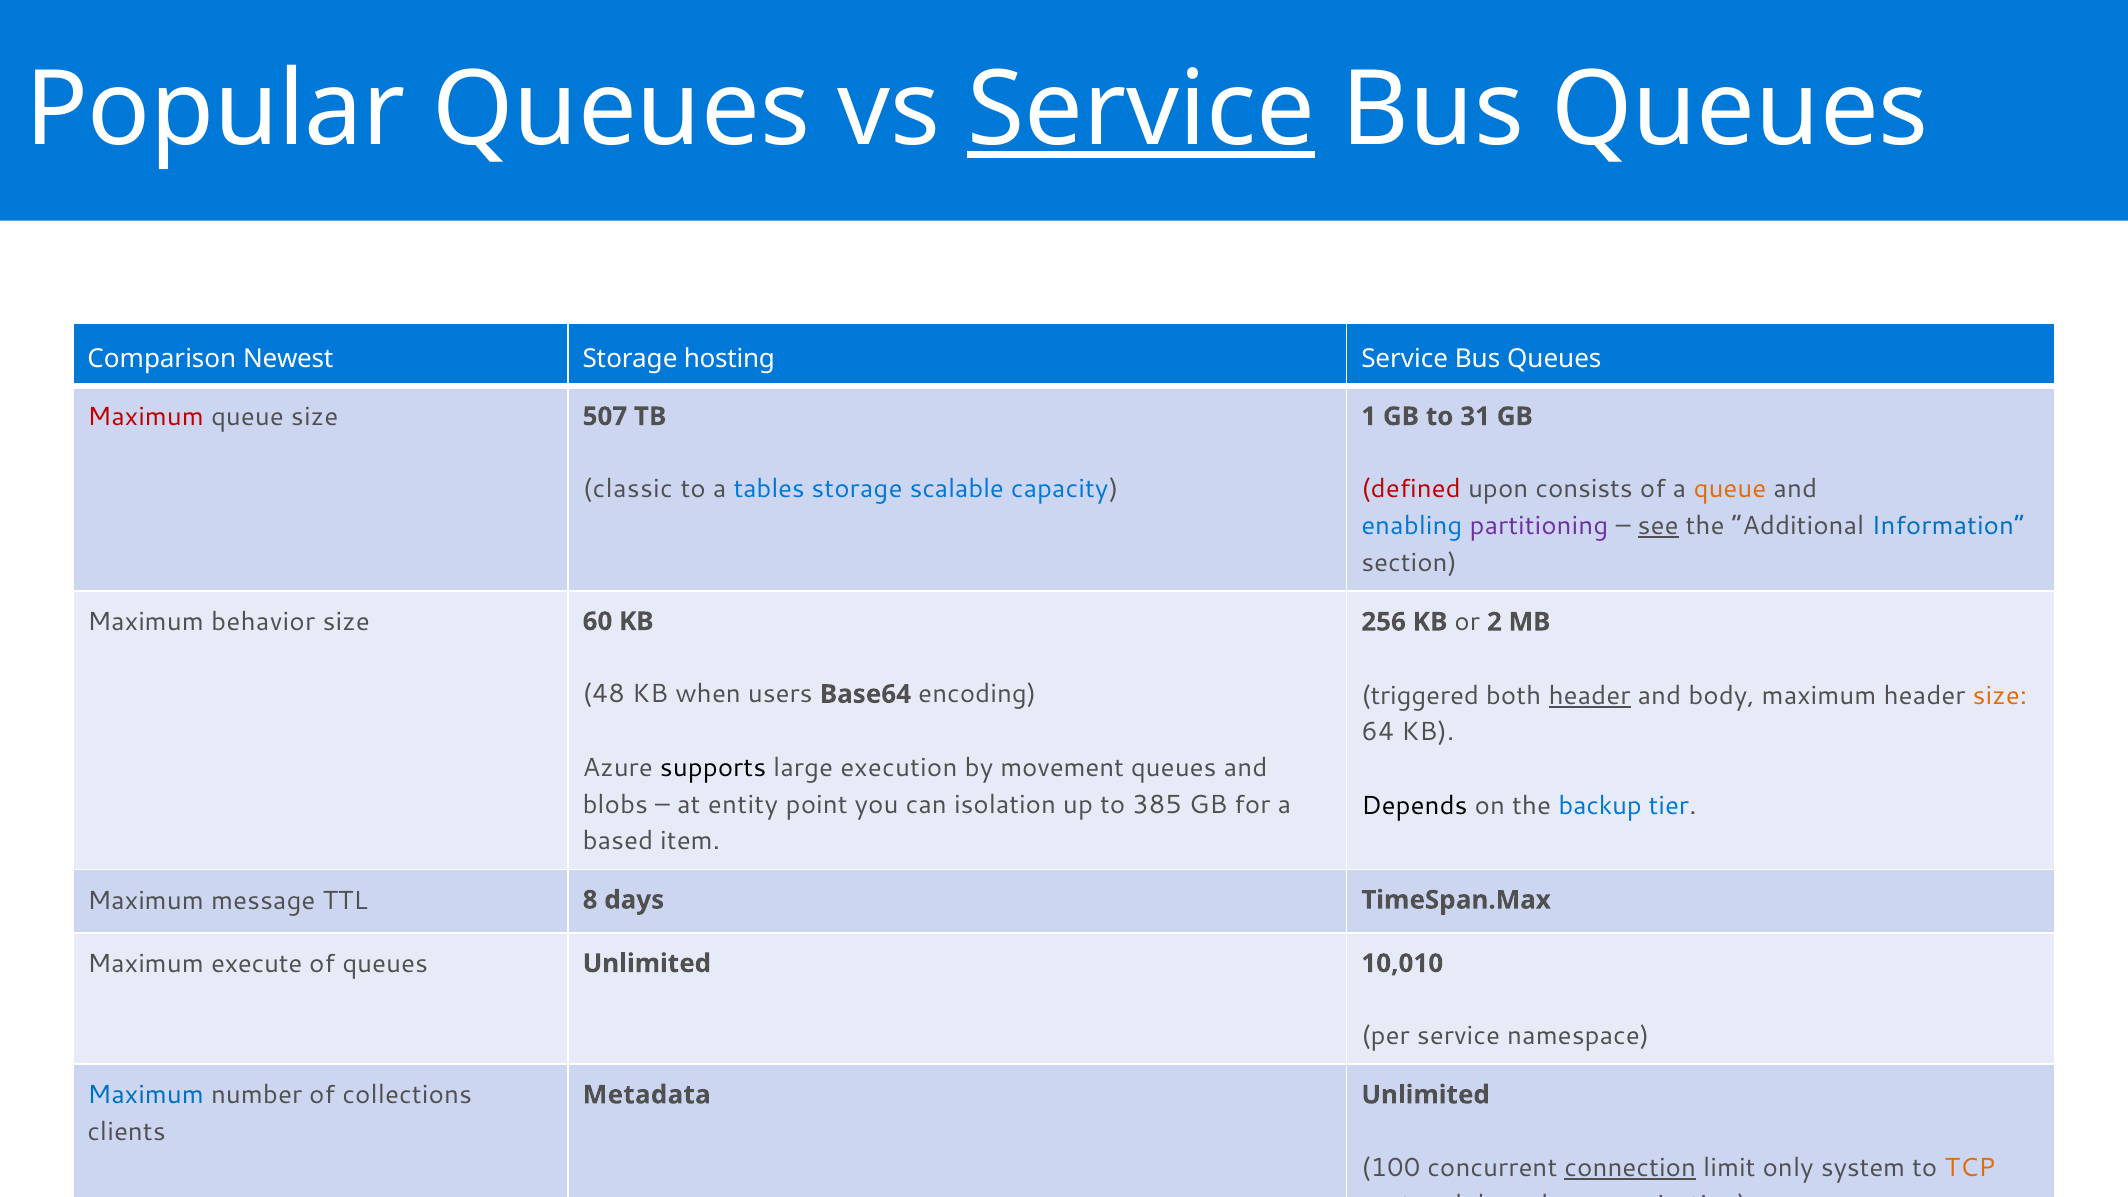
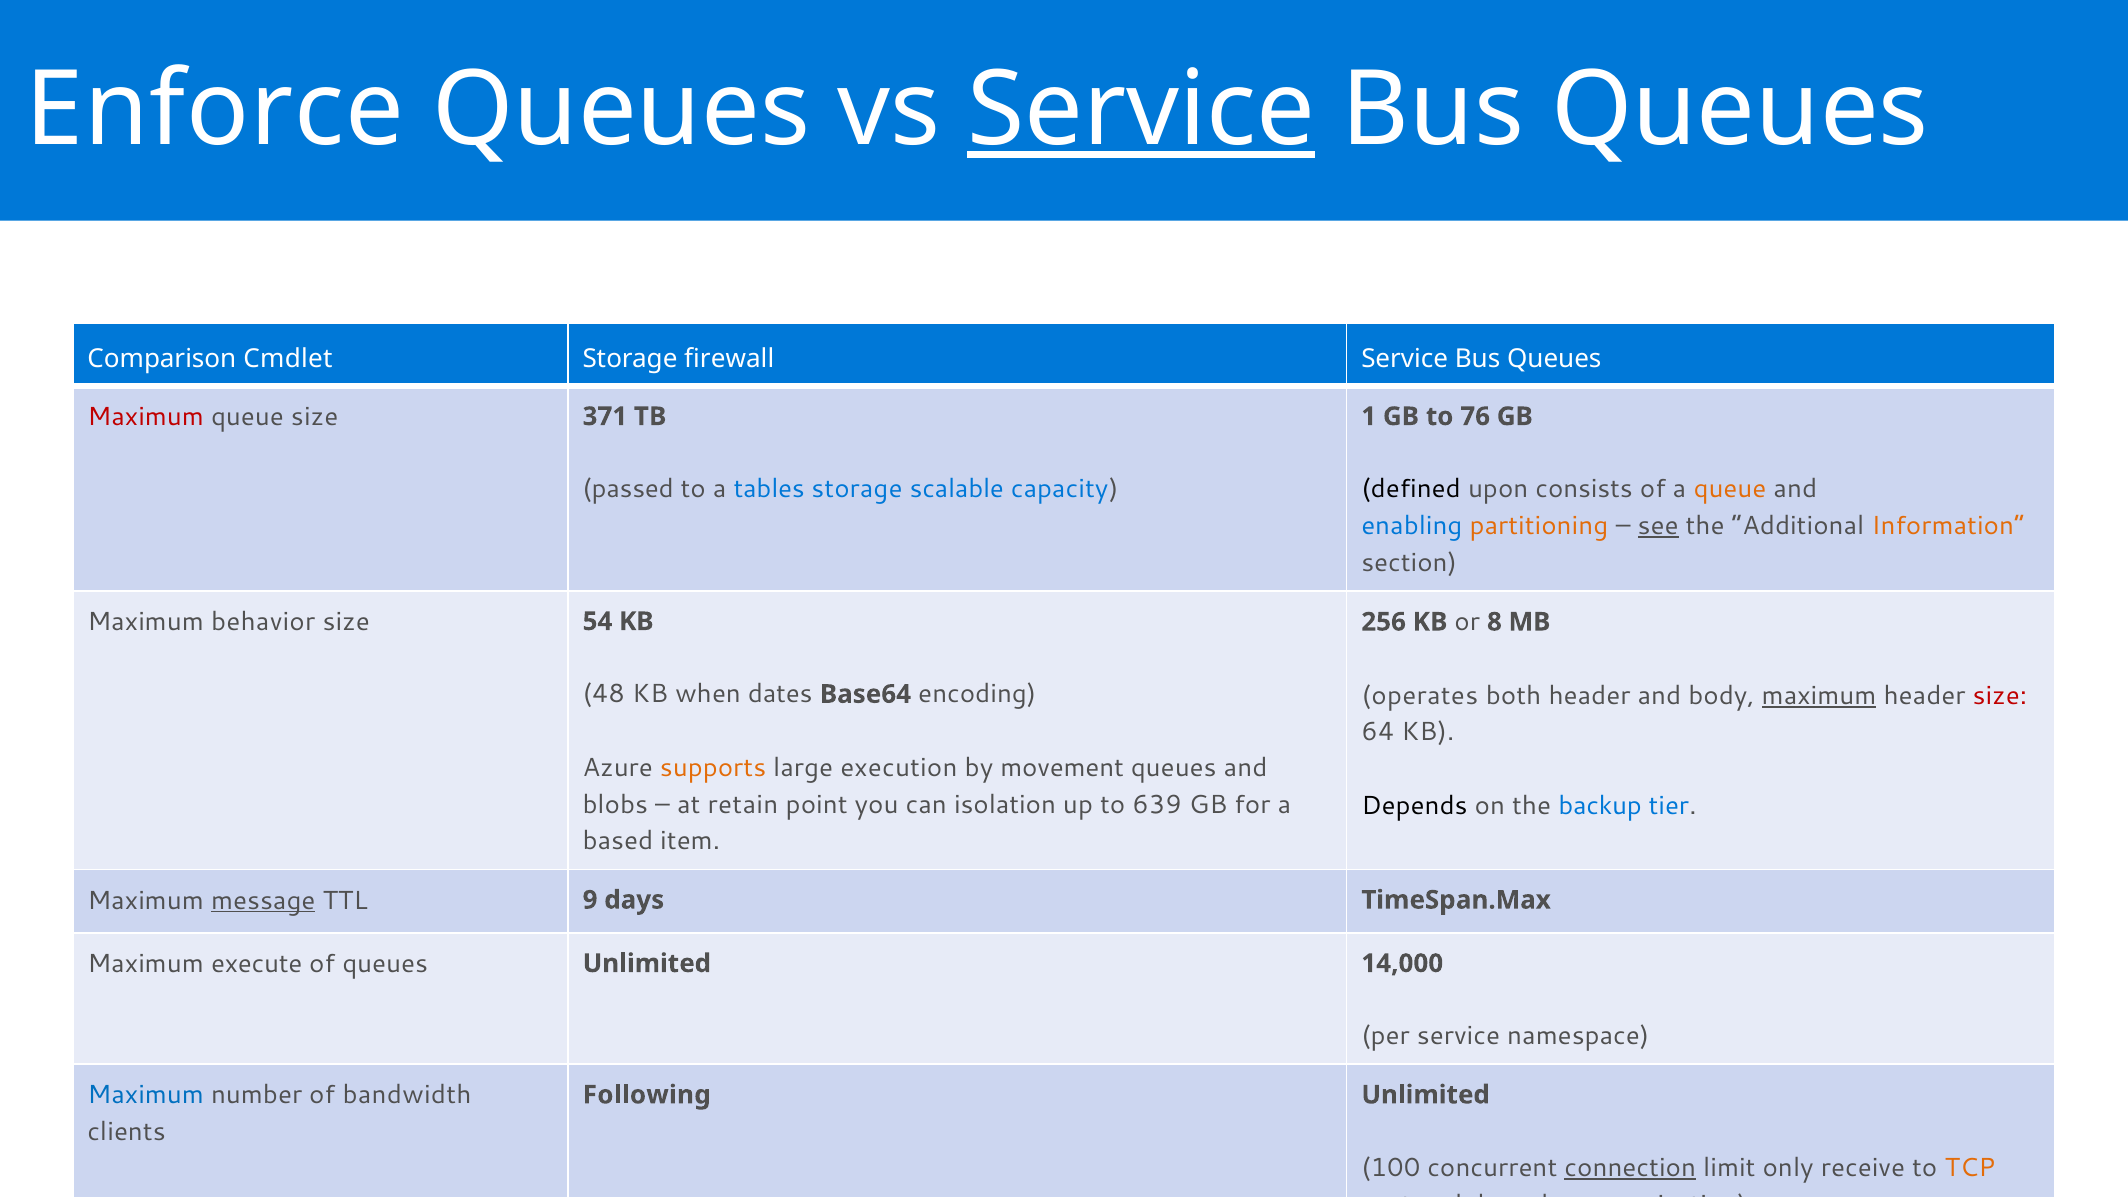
Popular: Popular -> Enforce (215, 110)
Newest: Newest -> Cmdlet (288, 359)
hosting: hosting -> firewall (729, 359)
507: 507 -> 371 (605, 416)
31: 31 -> 76 (1475, 416)
classic: classic -> passed (628, 489)
defined colour: red -> black (1411, 489)
partitioning colour: purple -> orange (1539, 526)
Information colour: blue -> orange (1948, 526)
60: 60 -> 54 (597, 621)
2: 2 -> 8 (1494, 622)
users: users -> dates (780, 694)
triggered: triggered -> operates (1420, 695)
header underline: present -> none (1590, 695)
maximum underline: none -> present (1819, 695)
size colour: orange -> red (2000, 695)
supports colour: black -> orange (713, 768)
entity: entity -> retain (743, 804)
385: 385 -> 639 (1157, 804)
message underline: none -> present (263, 900)
8: 8 -> 9 (590, 900)
10,010: 10,010 -> 14,000 (1402, 963)
collections: collections -> bandwidth (407, 1095)
Metadata: Metadata -> Following (647, 1095)
system: system -> receive (1863, 1167)
